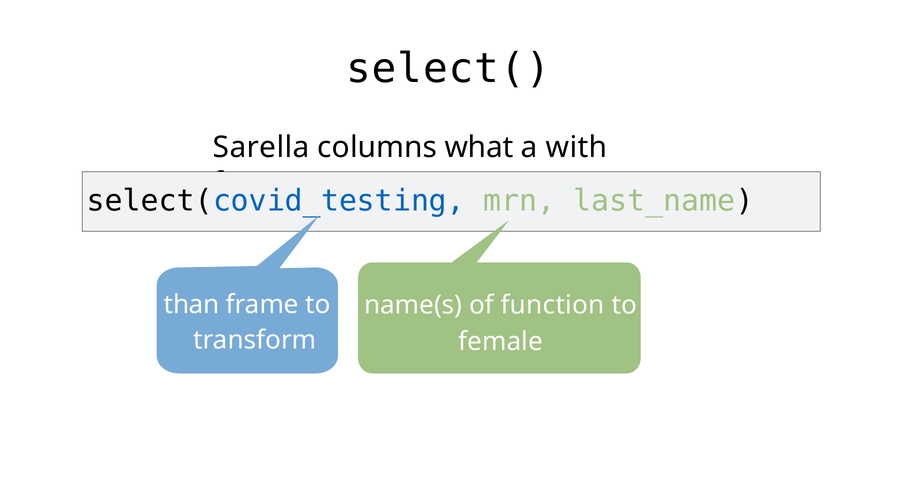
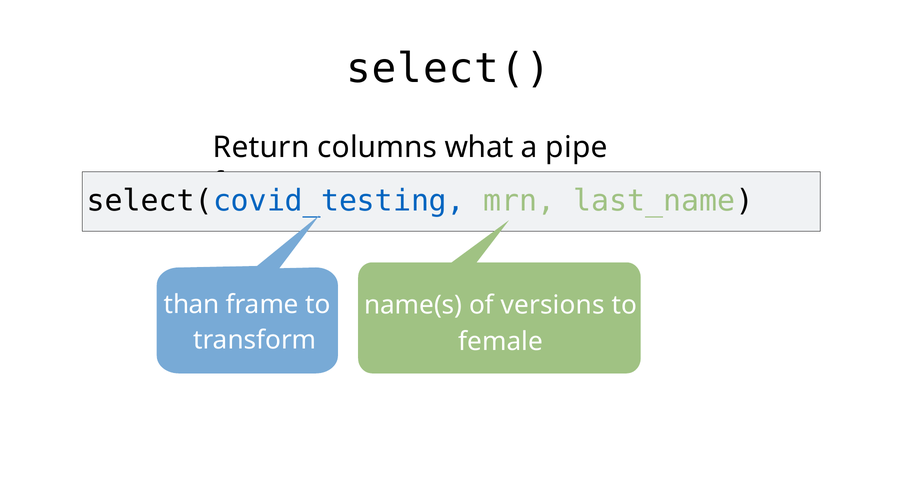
Sarella: Sarella -> Return (261, 147)
with: with -> pipe (576, 147)
of function: function -> versions (553, 306)
